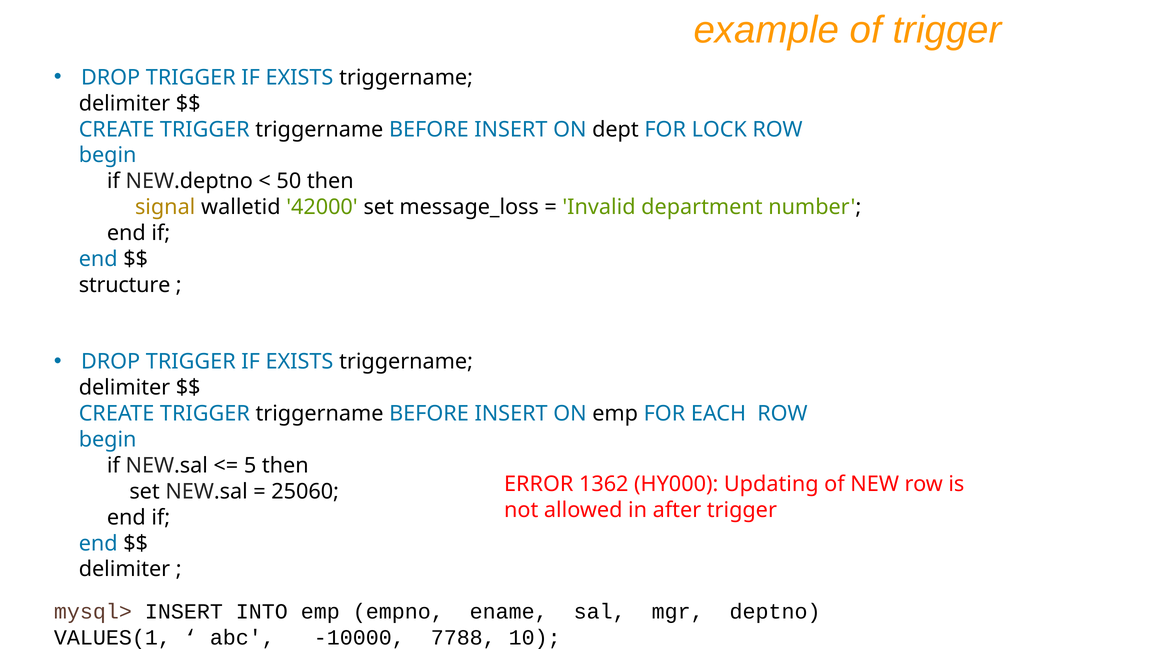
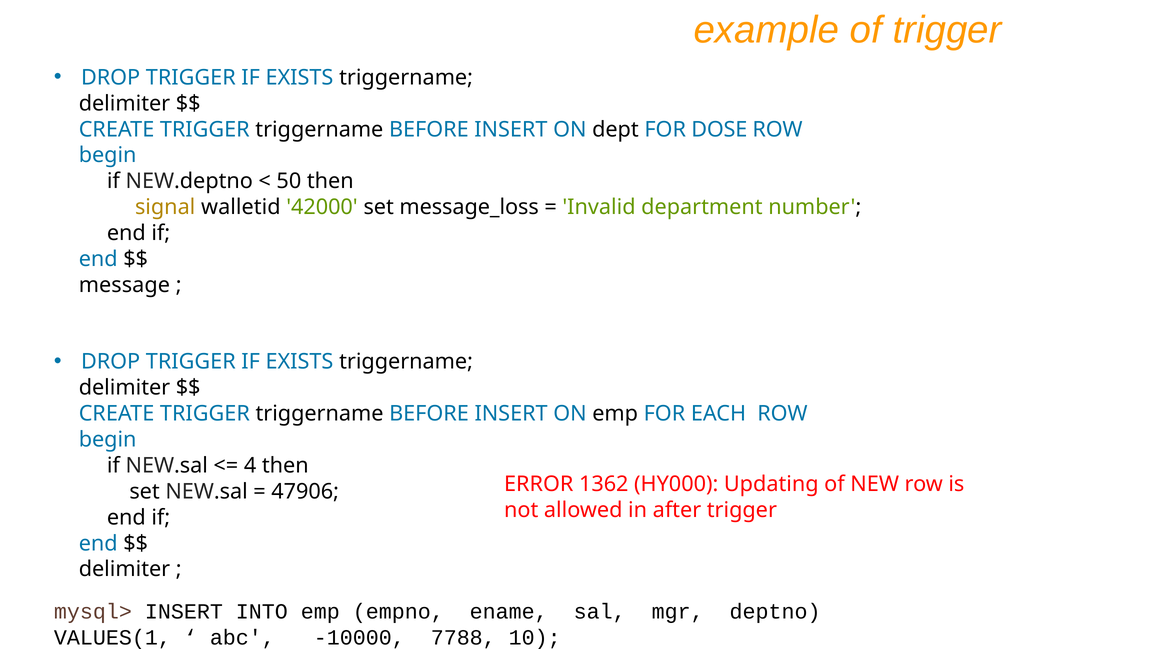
LOCK: LOCK -> DOSE (719, 130)
structure: structure -> message (124, 285)
5: 5 -> 4 (250, 466)
25060: 25060 -> 47906 (305, 492)
